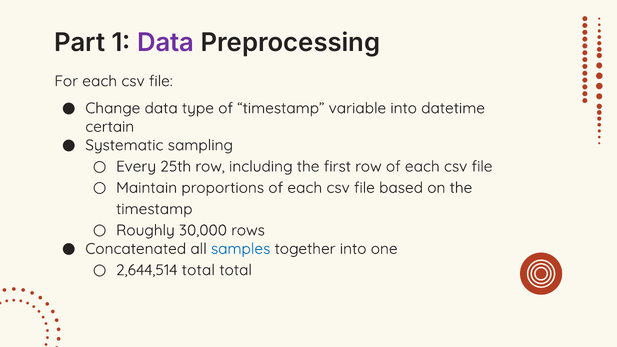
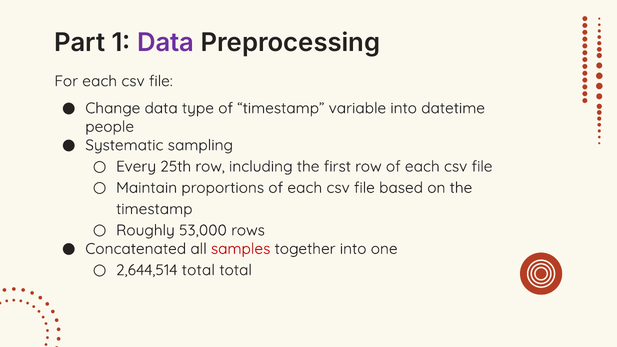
certain: certain -> people (110, 127)
30,000: 30,000 -> 53,000 (203, 230)
samples colour: blue -> red (241, 249)
